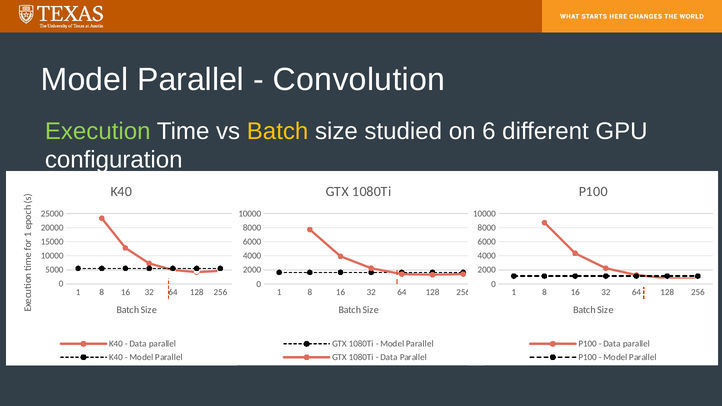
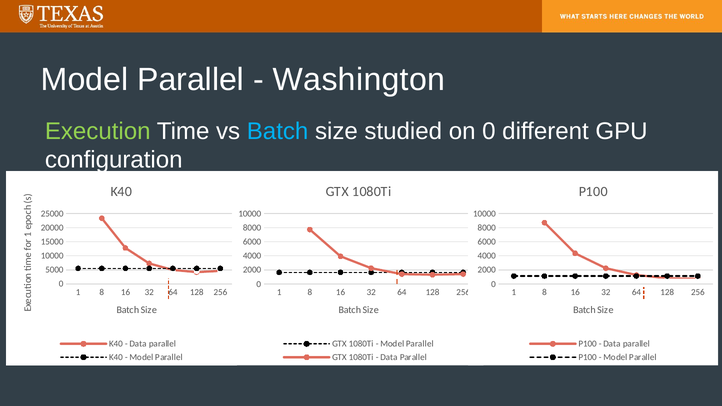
Convolution: Convolution -> Washington (359, 80)
Batch colour: yellow -> light blue (278, 131)
on 6: 6 -> 0 (489, 131)
